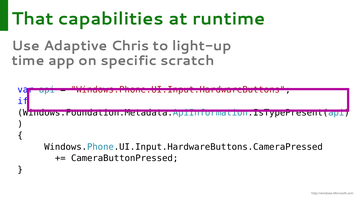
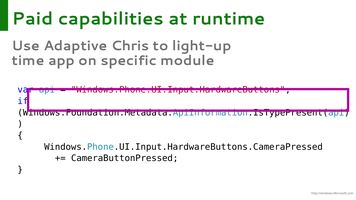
That: That -> Paid (32, 19)
scratch: scratch -> module (187, 61)
